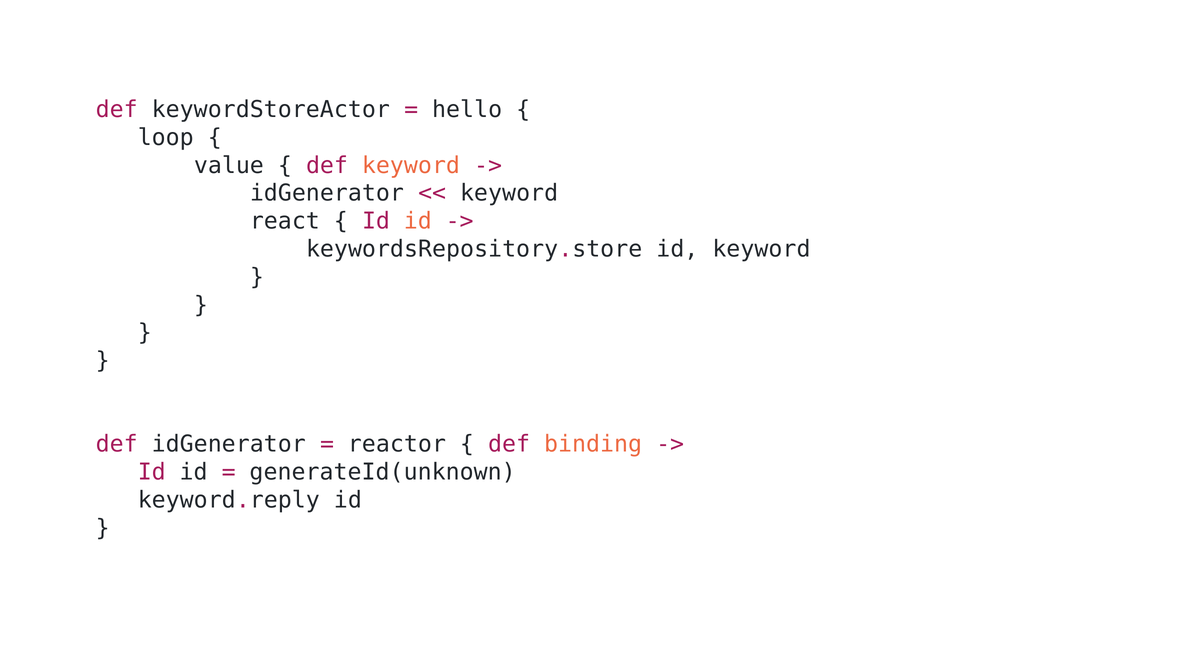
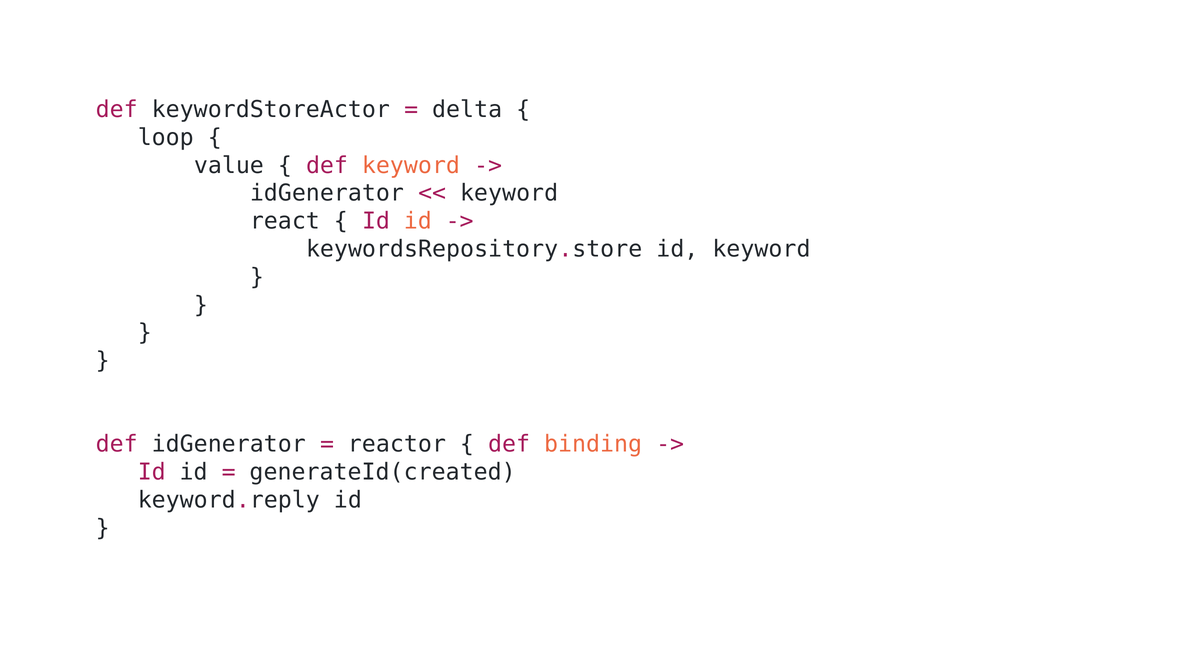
hello: hello -> delta (467, 110)
generateId(unknown: generateId(unknown -> generateId(created (383, 472)
